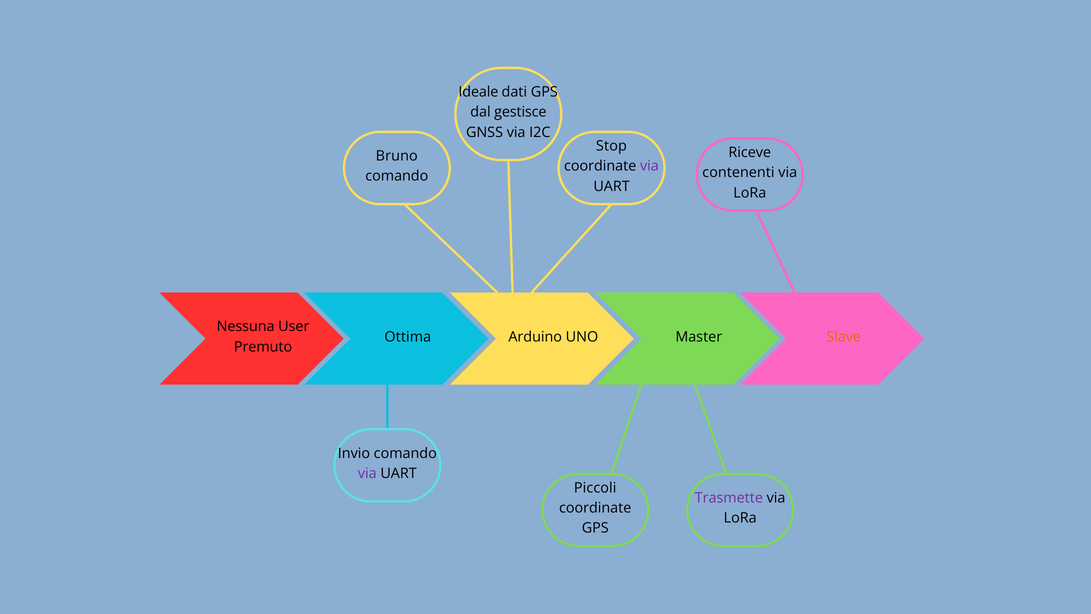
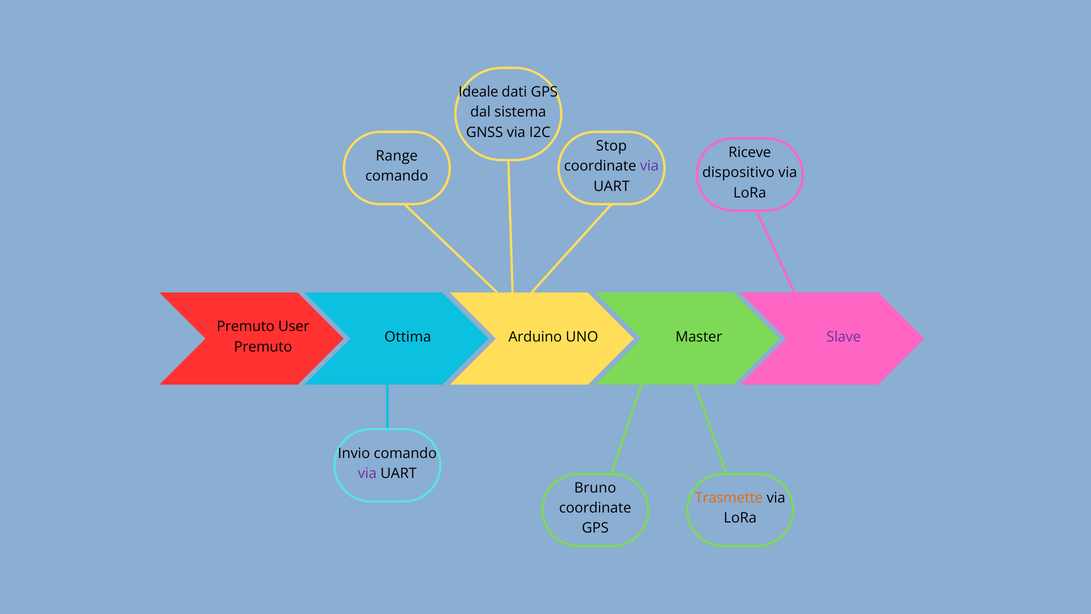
gestisce: gestisce -> sistema (520, 112)
Bruno: Bruno -> Range (397, 156)
contenenti: contenenti -> dispositivo (738, 173)
Nessuna: Nessuna -> Premuto (246, 327)
Slave colour: orange -> purple (844, 337)
Piccoli: Piccoli -> Bruno (595, 488)
Trasmette colour: purple -> orange (729, 498)
